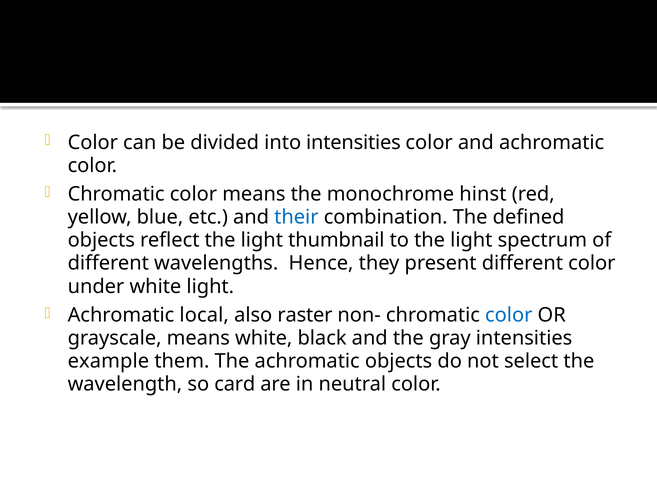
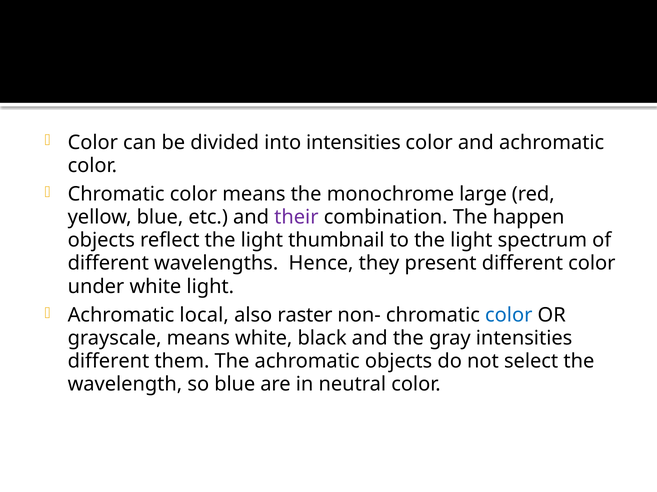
hinst: hinst -> large (483, 194)
their colour: blue -> purple (296, 218)
defined: defined -> happen (529, 218)
example: example -> different (108, 362)
so card: card -> blue (235, 385)
